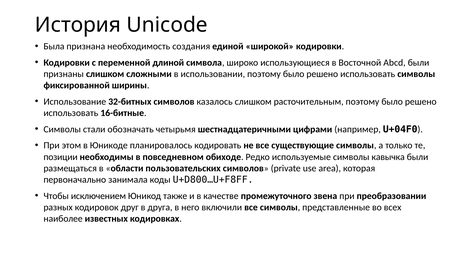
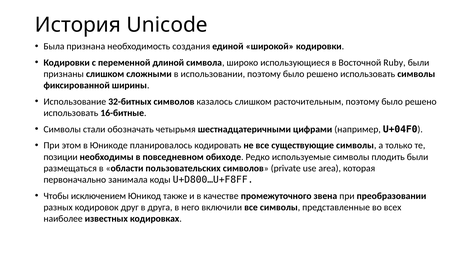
Abcd: Abcd -> Ruby (394, 63)
кавычка: кавычка -> плодить (388, 157)
